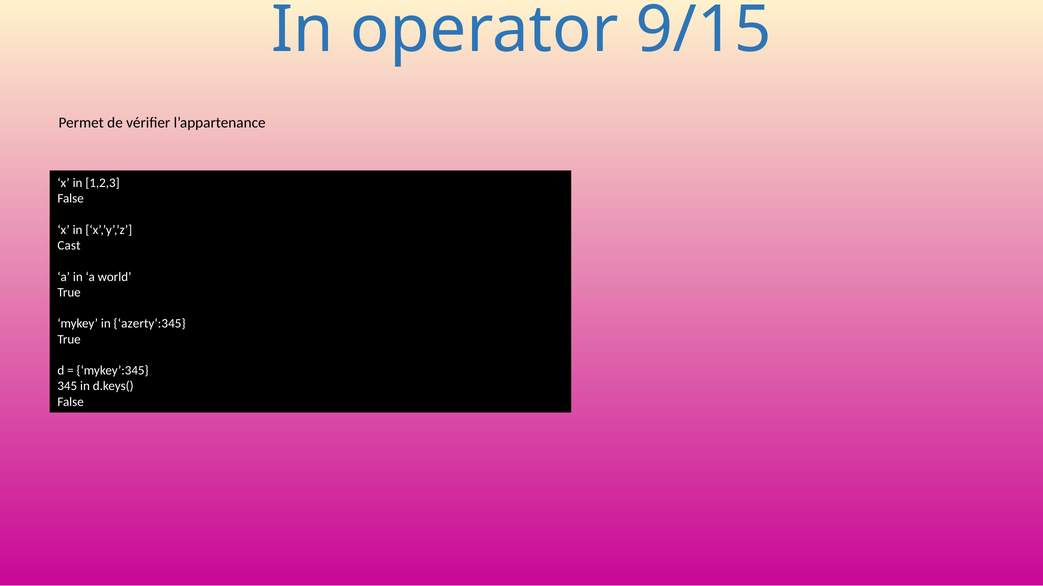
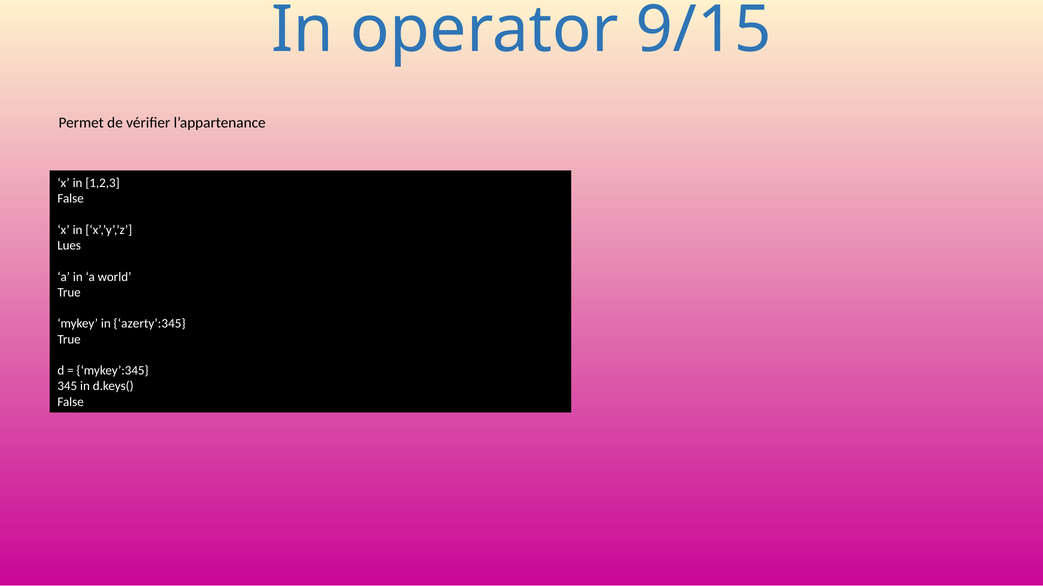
Cast: Cast -> Lues (69, 246)
